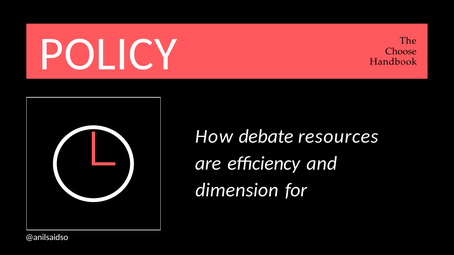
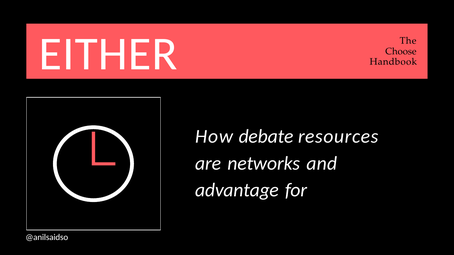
POLICY: POLICY -> EITHER (108, 54)
eﬃciency: eﬃciency -> networks (264, 163)
dimension: dimension -> advantage (237, 190)
